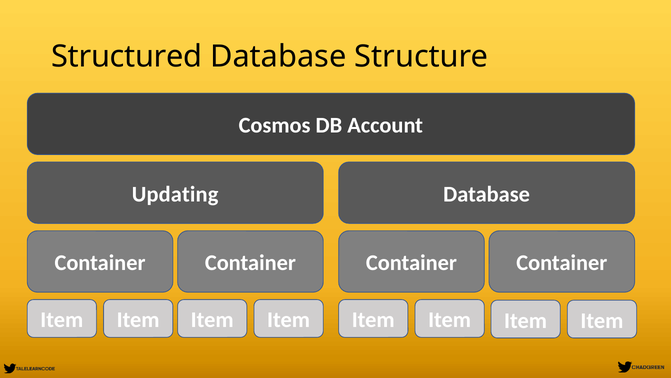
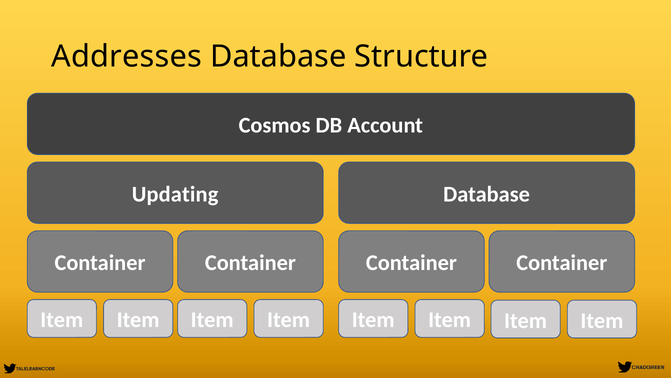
Structured: Structured -> Addresses (127, 56)
